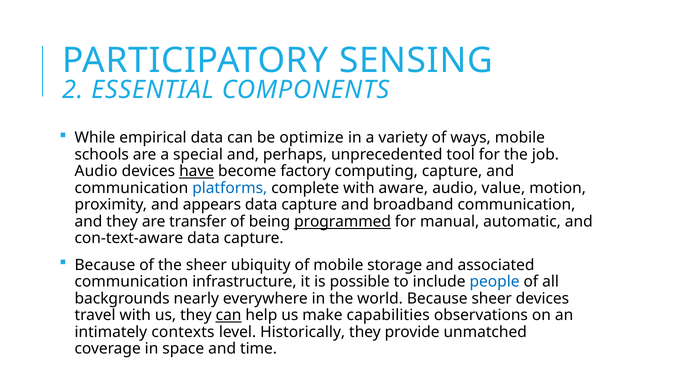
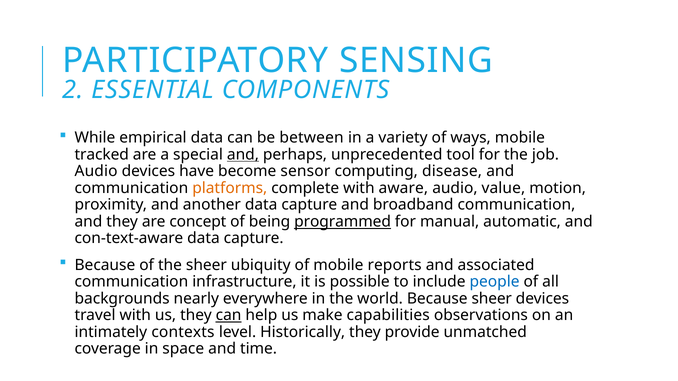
optimize: optimize -> between (312, 138)
schools: schools -> tracked (102, 155)
and underline: none -> present (243, 155)
have underline: present -> none (197, 172)
factory: factory -> sensor (305, 172)
computing capture: capture -> disease (452, 172)
platforms colour: blue -> orange (230, 188)
appears: appears -> another (212, 205)
transfer: transfer -> concept (198, 222)
storage: storage -> reports (395, 265)
